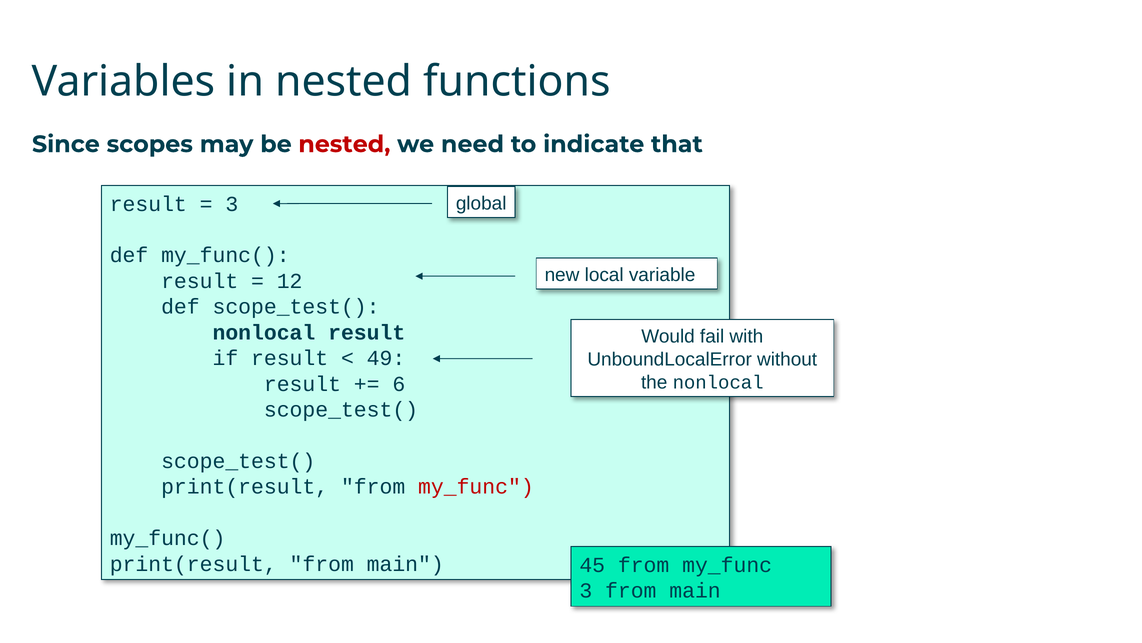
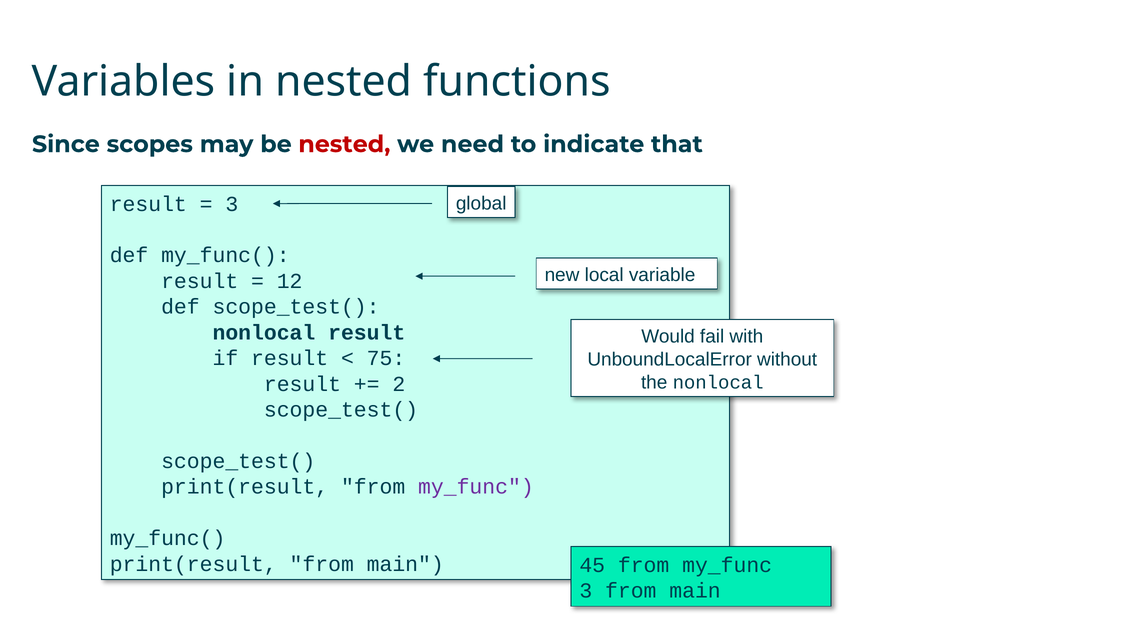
49: 49 -> 75 (386, 358)
6: 6 -> 2 (399, 384)
my_func colour: red -> purple (476, 486)
